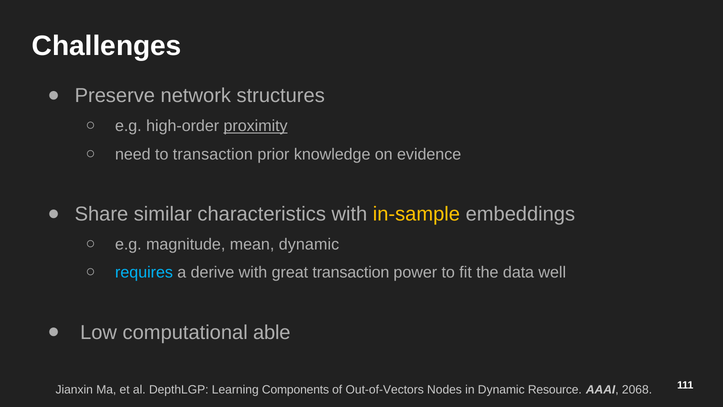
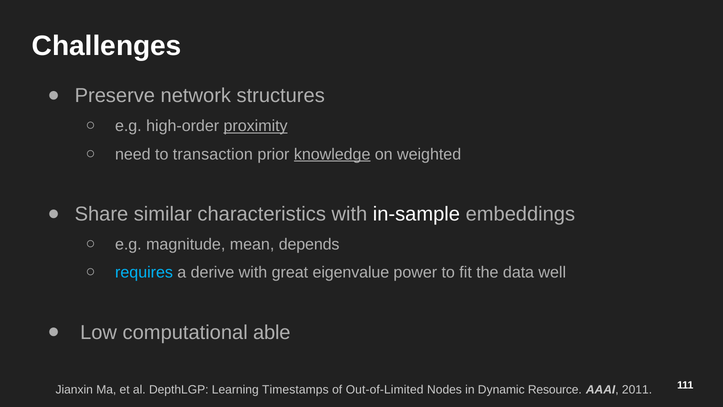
knowledge underline: none -> present (332, 154)
evidence: evidence -> weighted (429, 154)
in-sample colour: yellow -> white (416, 214)
mean dynamic: dynamic -> depends (309, 244)
great transaction: transaction -> eigenvalue (351, 272)
Components: Components -> Timestamps (295, 390)
Out-of-Vectors: Out-of-Vectors -> Out-of-Limited (385, 390)
2068: 2068 -> 2011 (637, 390)
